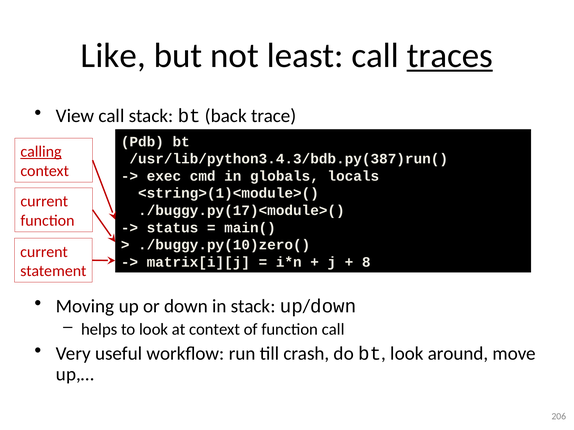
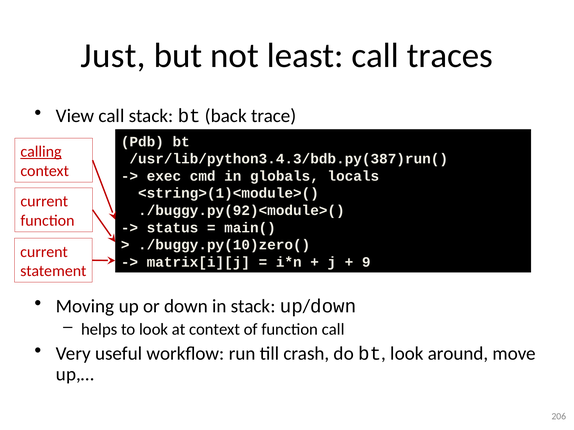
Like: Like -> Just (113, 56)
traces underline: present -> none (450, 56)
./buggy.py(17)<module>(: ./buggy.py(17)<module>( -> ./buggy.py(92)<module>( (241, 211)
8: 8 -> 9 (366, 262)
